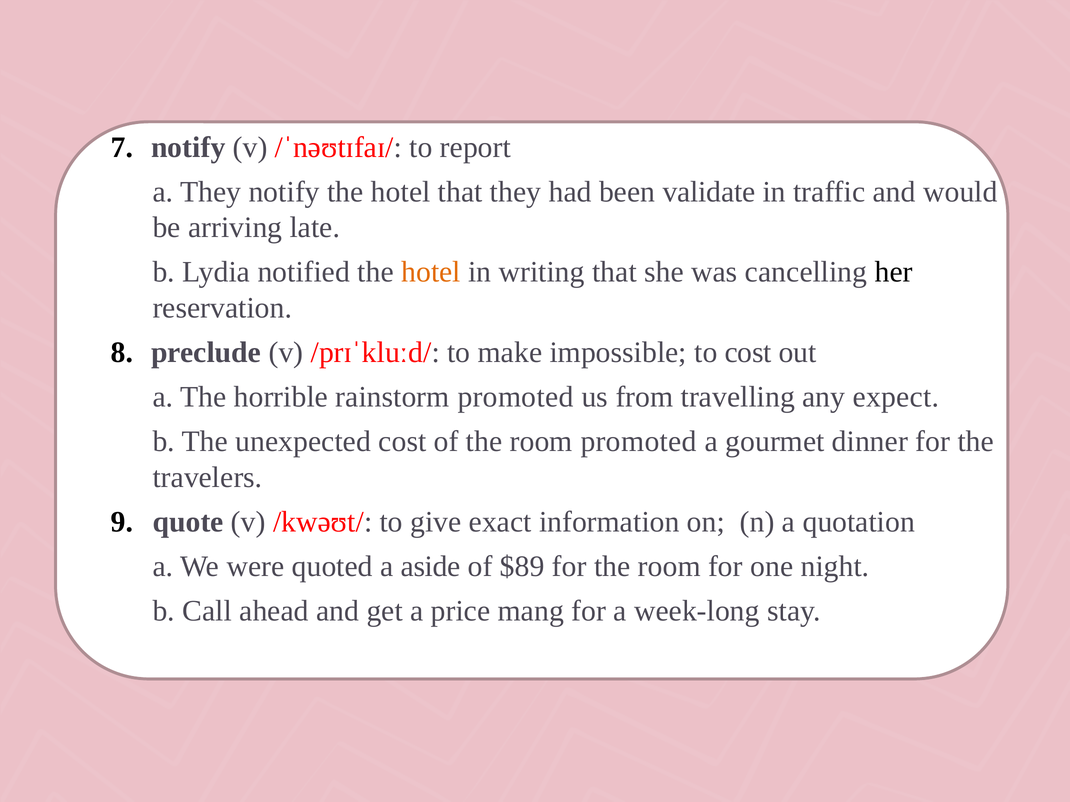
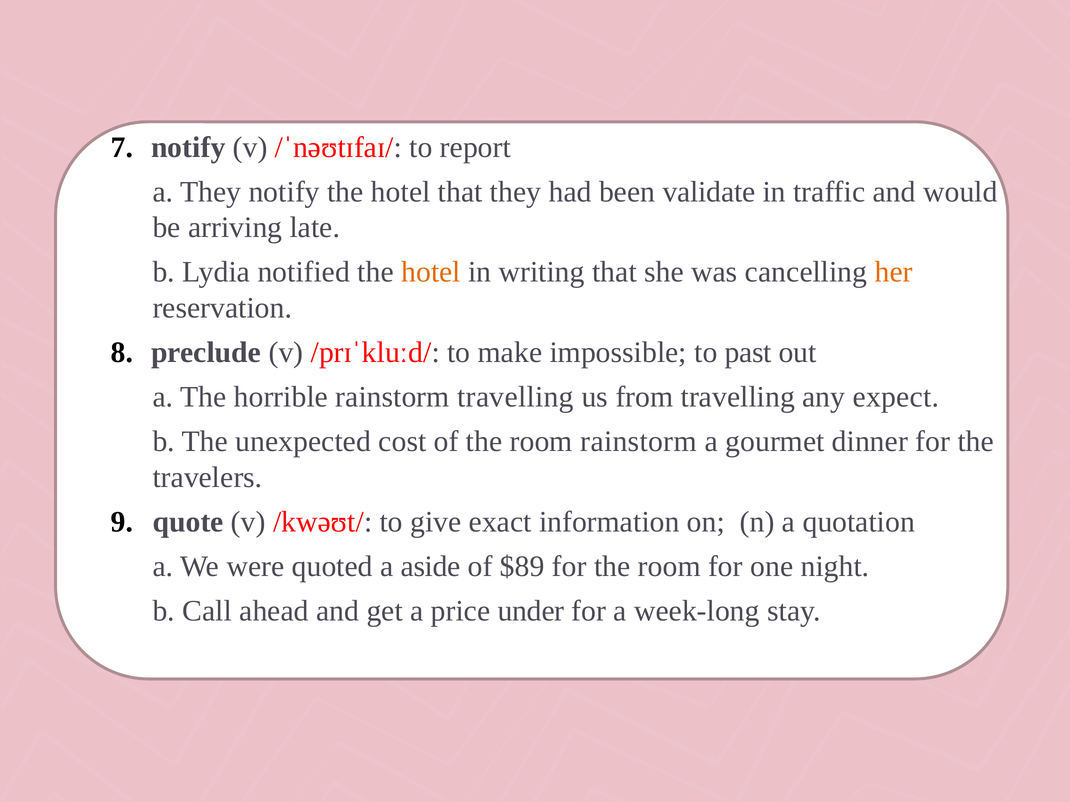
her colour: black -> orange (894, 272)
to cost: cost -> past (748, 353)
rainstorm promoted: promoted -> travelling (516, 397)
room promoted: promoted -> rainstorm (639, 442)
mang: mang -> under (531, 611)
